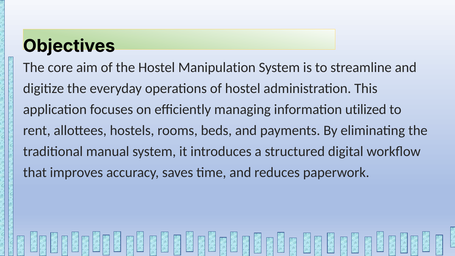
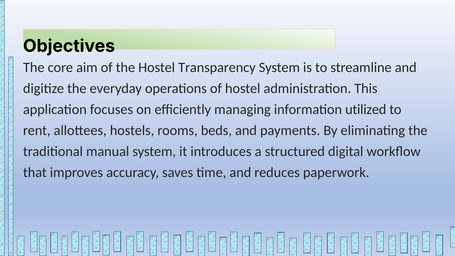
Manipulation: Manipulation -> Transparency (217, 67)
